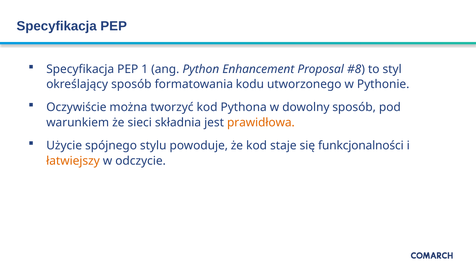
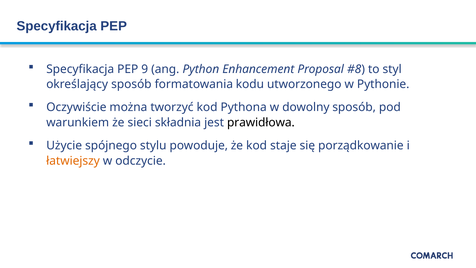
1: 1 -> 9 (145, 69)
prawidłowa colour: orange -> black (261, 122)
funkcjonalności: funkcjonalności -> porządkowanie (361, 145)
